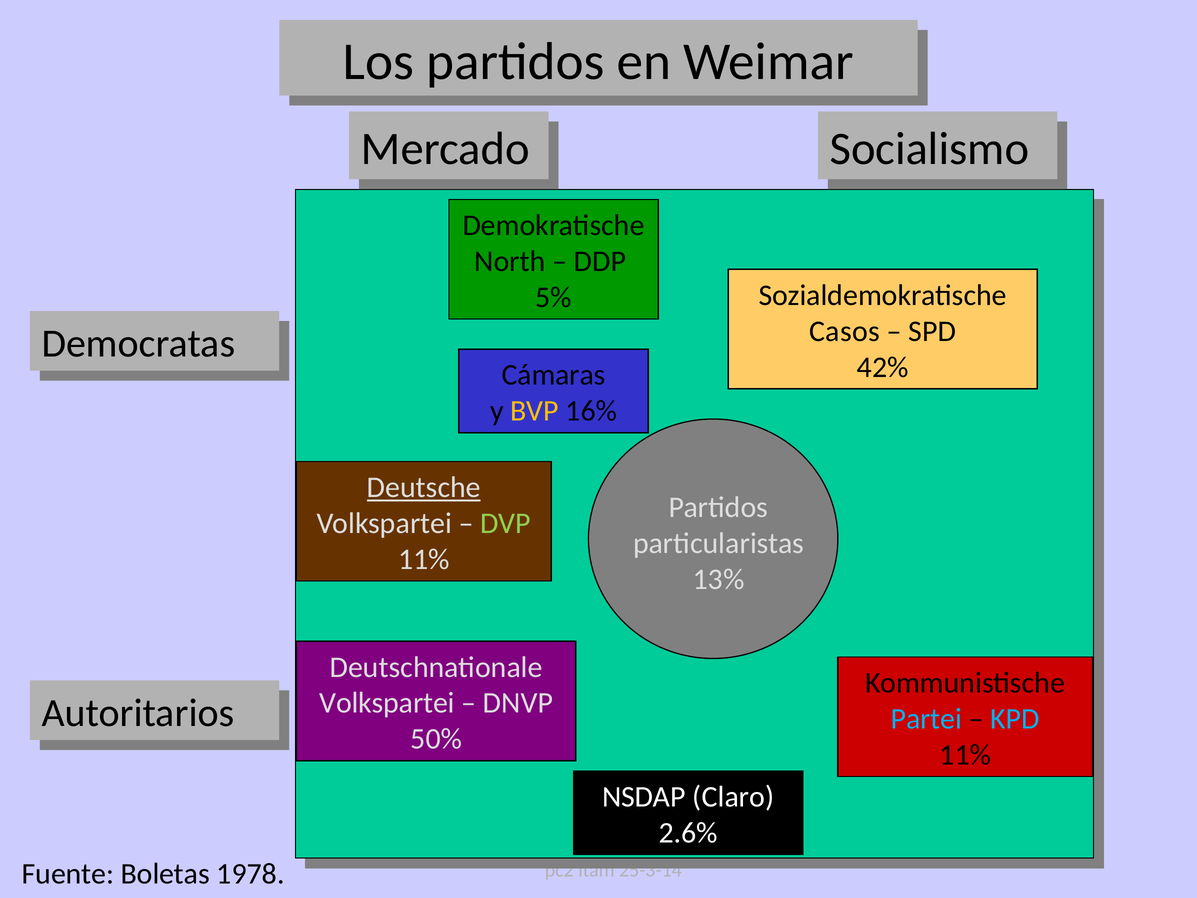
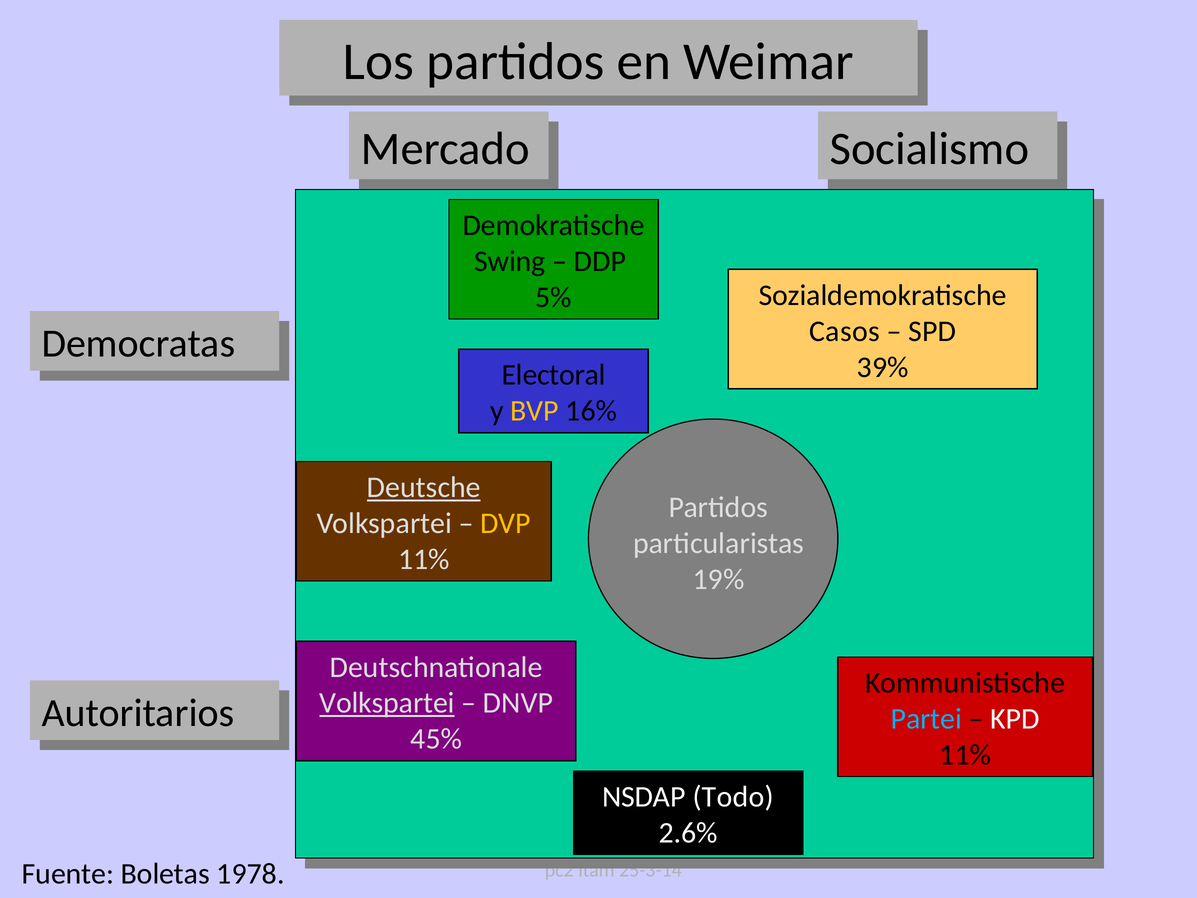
North: North -> Swing (510, 261)
42%: 42% -> 39% (883, 367)
Cámaras: Cámaras -> Electoral (554, 375)
DVP colour: light green -> yellow (505, 523)
13%: 13% -> 19% (719, 579)
Volkspartei underline: none -> present (387, 703)
KPD colour: light blue -> white (1015, 719)
50%: 50% -> 45% (436, 739)
Claro: Claro -> Todo (733, 797)
